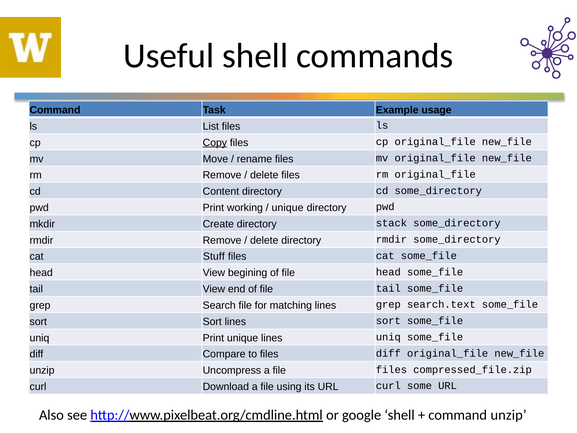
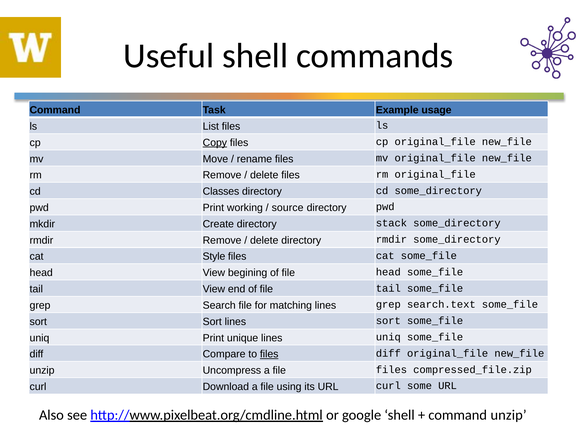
Content: Content -> Classes (221, 191)
unique: unique -> source (288, 208)
Stuff: Stuff -> Style (214, 256)
files underline: none -> present (269, 354)
